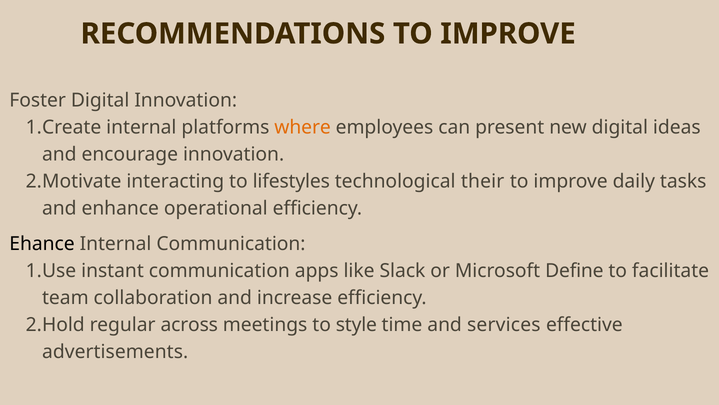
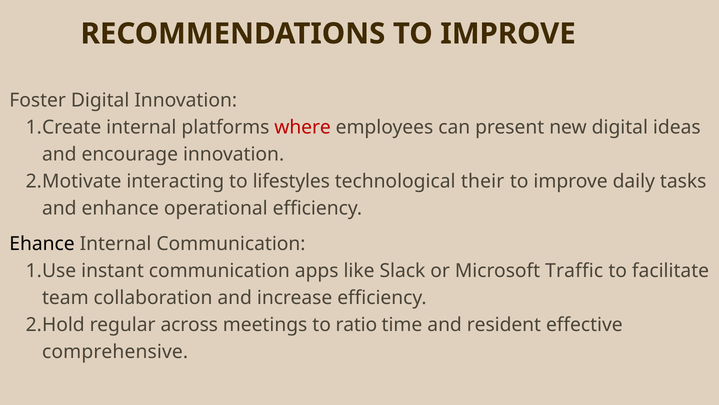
where colour: orange -> red (303, 127)
Define: Define -> Traffic (574, 270)
style: style -> ratio (356, 324)
services: services -> resident (504, 324)
advertisements: advertisements -> comprehensive (115, 351)
